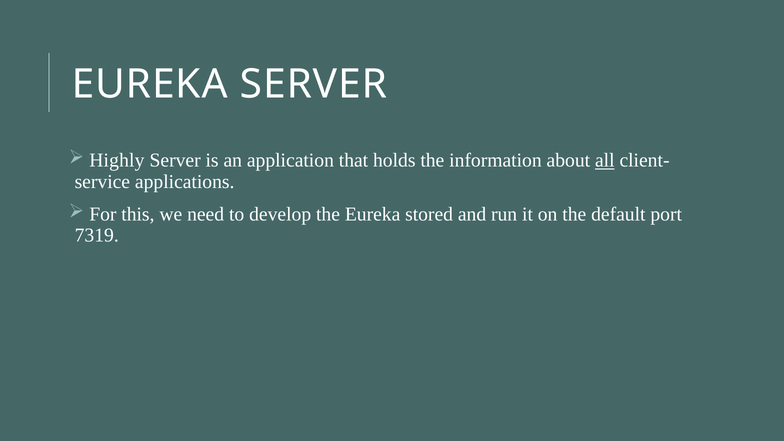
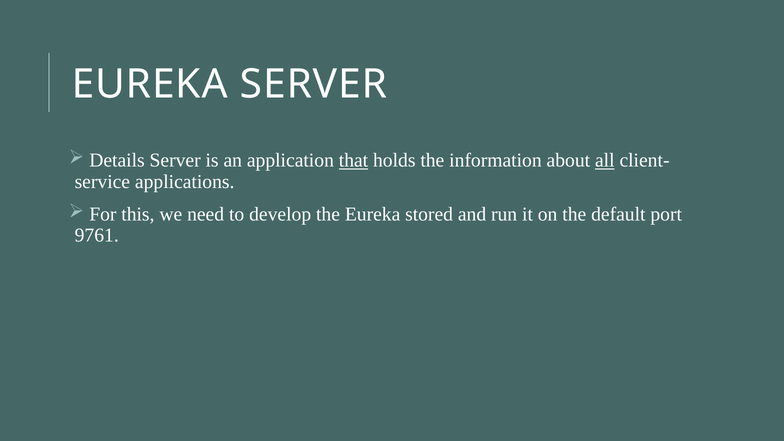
Highly: Highly -> Details (117, 160)
that underline: none -> present (354, 160)
7319: 7319 -> 9761 (97, 235)
